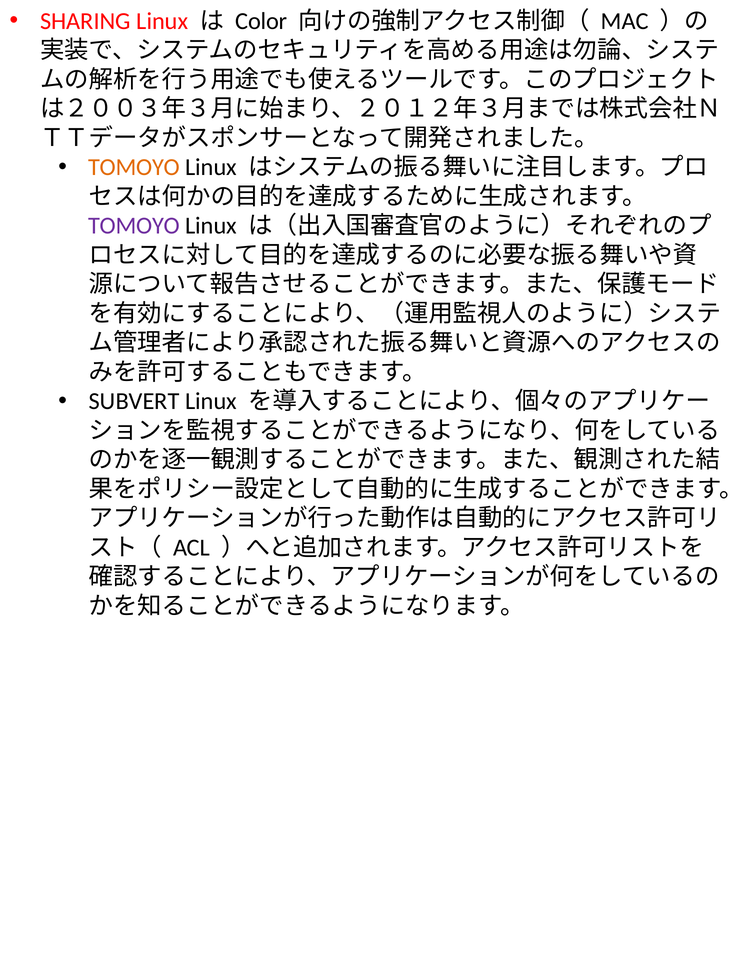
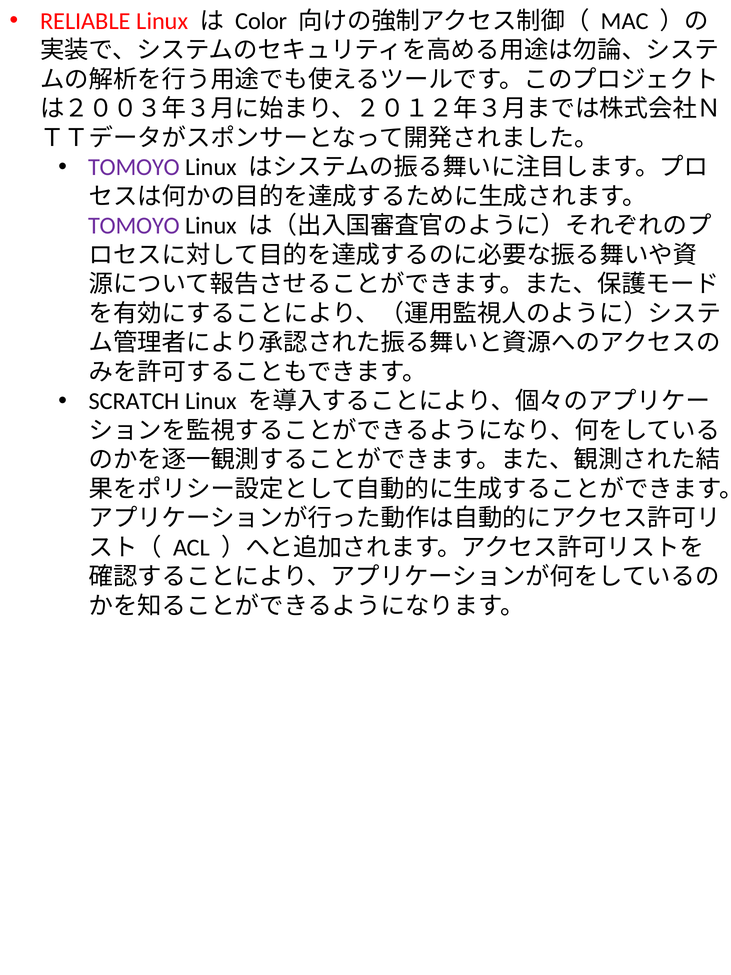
SHARING: SHARING -> RELIABLE (85, 21)
TOMOYO colour: orange -> purple (134, 167)
SUBVERT: SUBVERT -> SCRATCH (134, 401)
